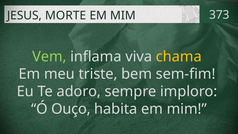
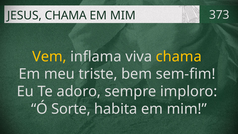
JESUS MORTE: MORTE -> CHAMA (66, 15)
Vem colour: light green -> yellow (49, 57)
Ouço: Ouço -> Sorte (71, 109)
